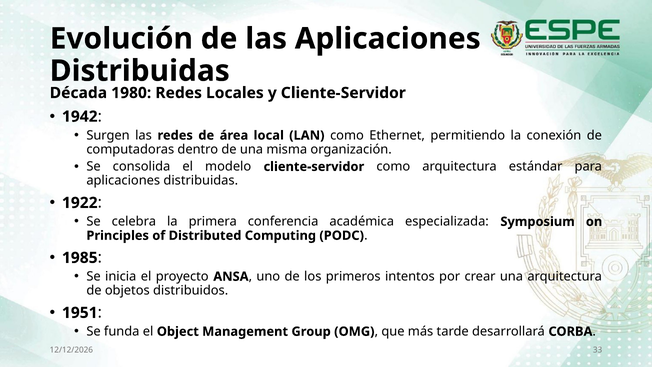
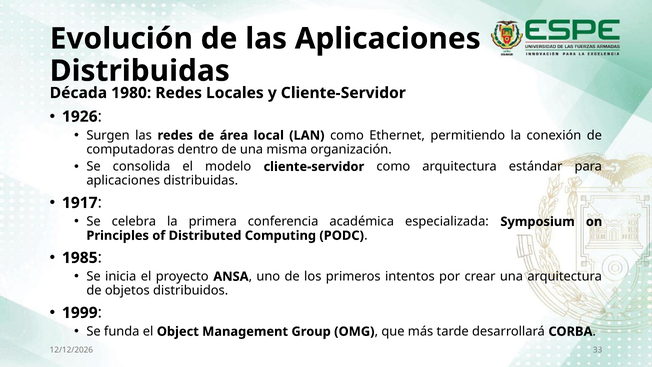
1942: 1942 -> 1926 (80, 116)
1922: 1922 -> 1917 (80, 203)
1951: 1951 -> 1999 (80, 313)
